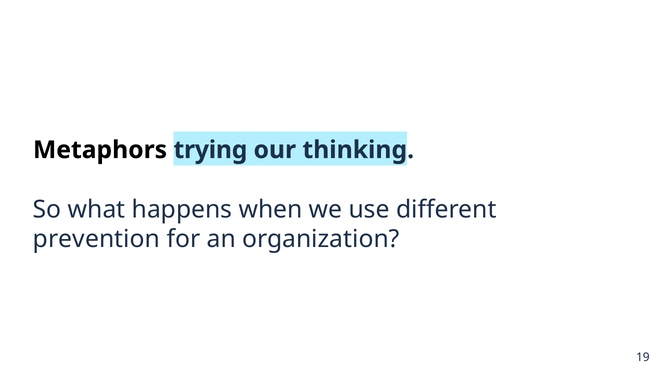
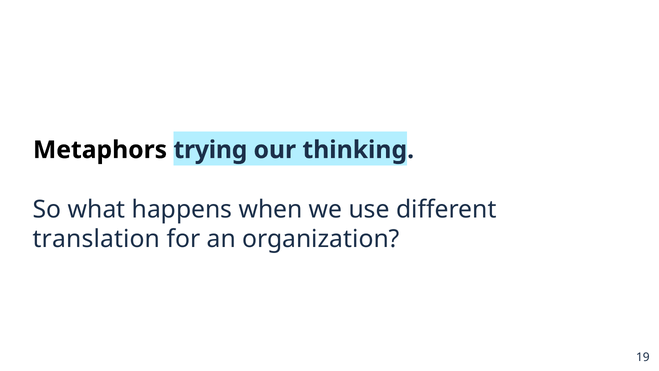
prevention: prevention -> translation (97, 239)
